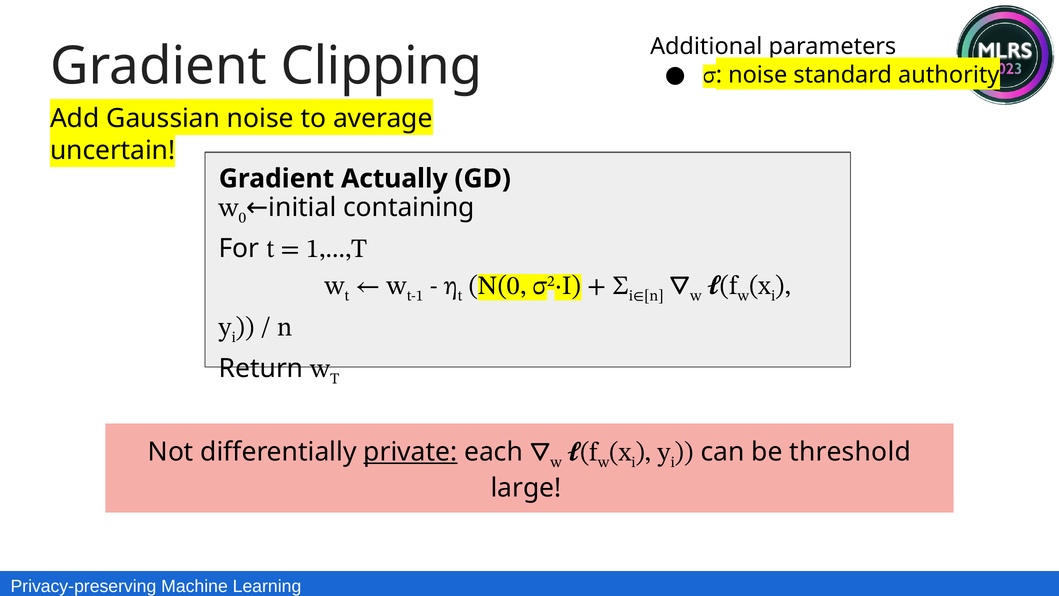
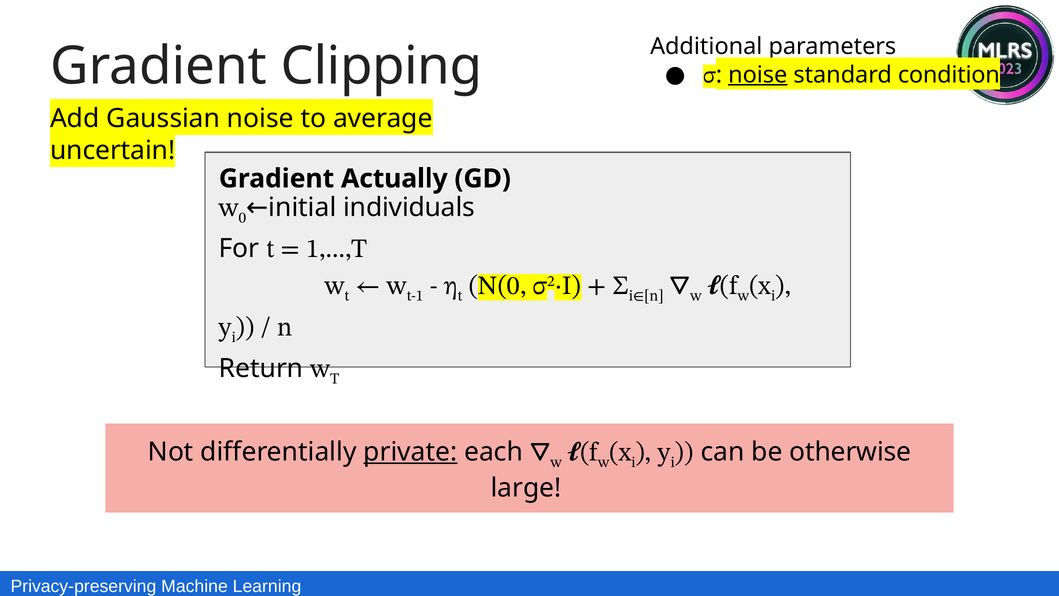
noise underline: none -> present (758, 75)
authority: authority -> condition (949, 75)
containing: containing -> individuals (409, 207)
threshold: threshold -> otherwise (850, 452)
